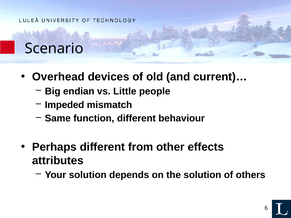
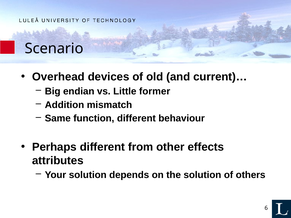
people: people -> former (155, 91)
Impeded: Impeded -> Addition (64, 105)
